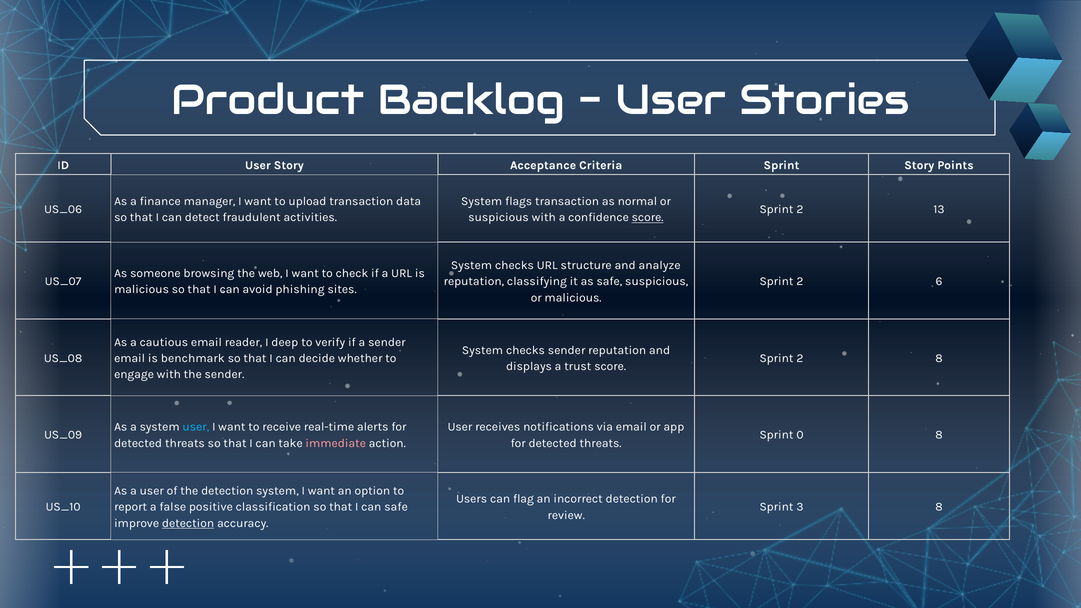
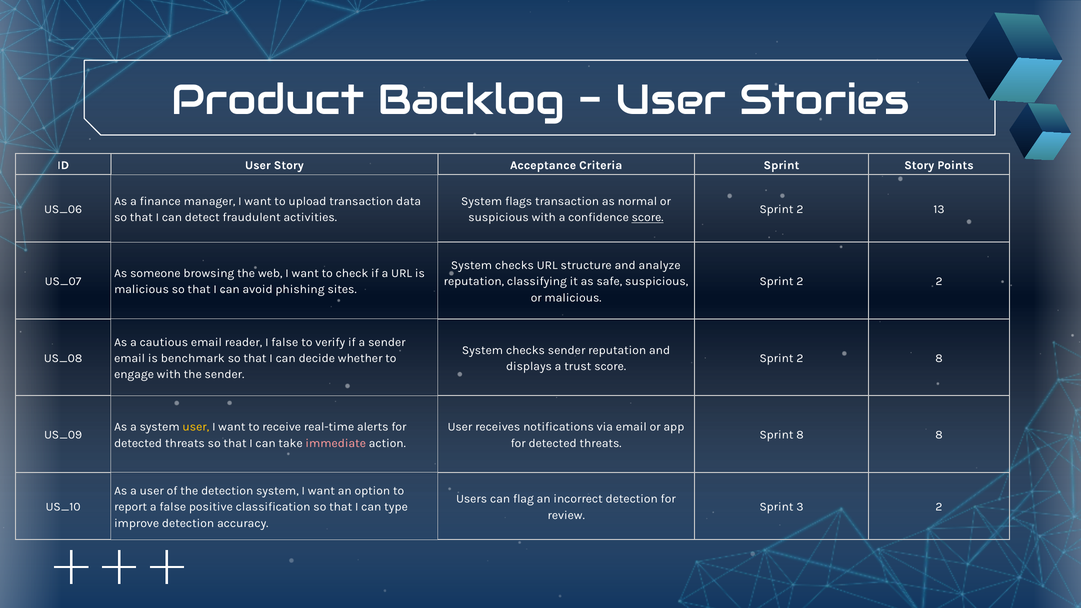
2 6: 6 -> 2 (939, 281)
I deep: deep -> false (285, 342)
user colour: light blue -> yellow (196, 427)
Sprint 0: 0 -> 8 (800, 435)
can safe: safe -> type (396, 507)
3 8: 8 -> 2 (939, 507)
detection underline: present -> none (188, 523)
